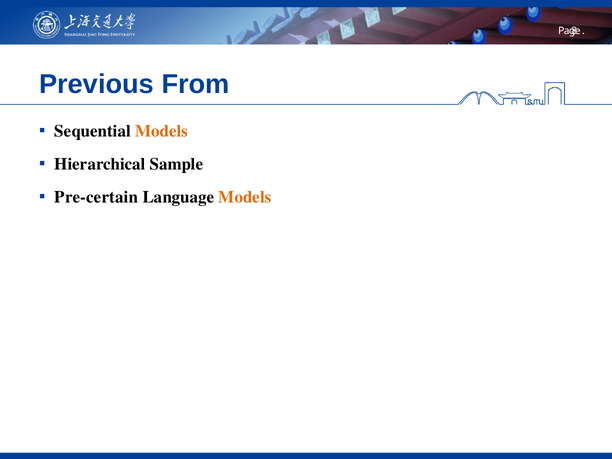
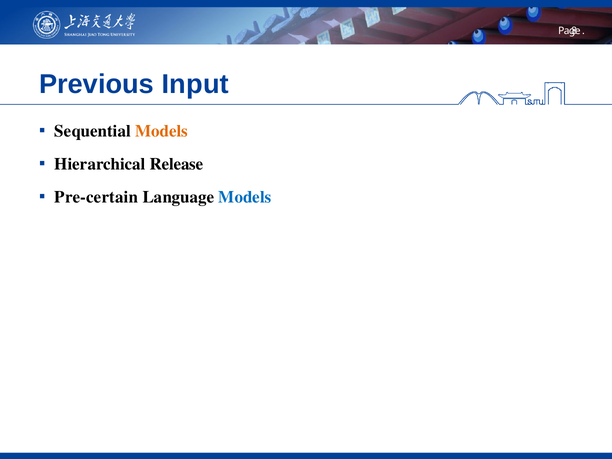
From: From -> Input (195, 84)
Sample: Sample -> Release (176, 164)
Models colour: orange -> blue (245, 197)
